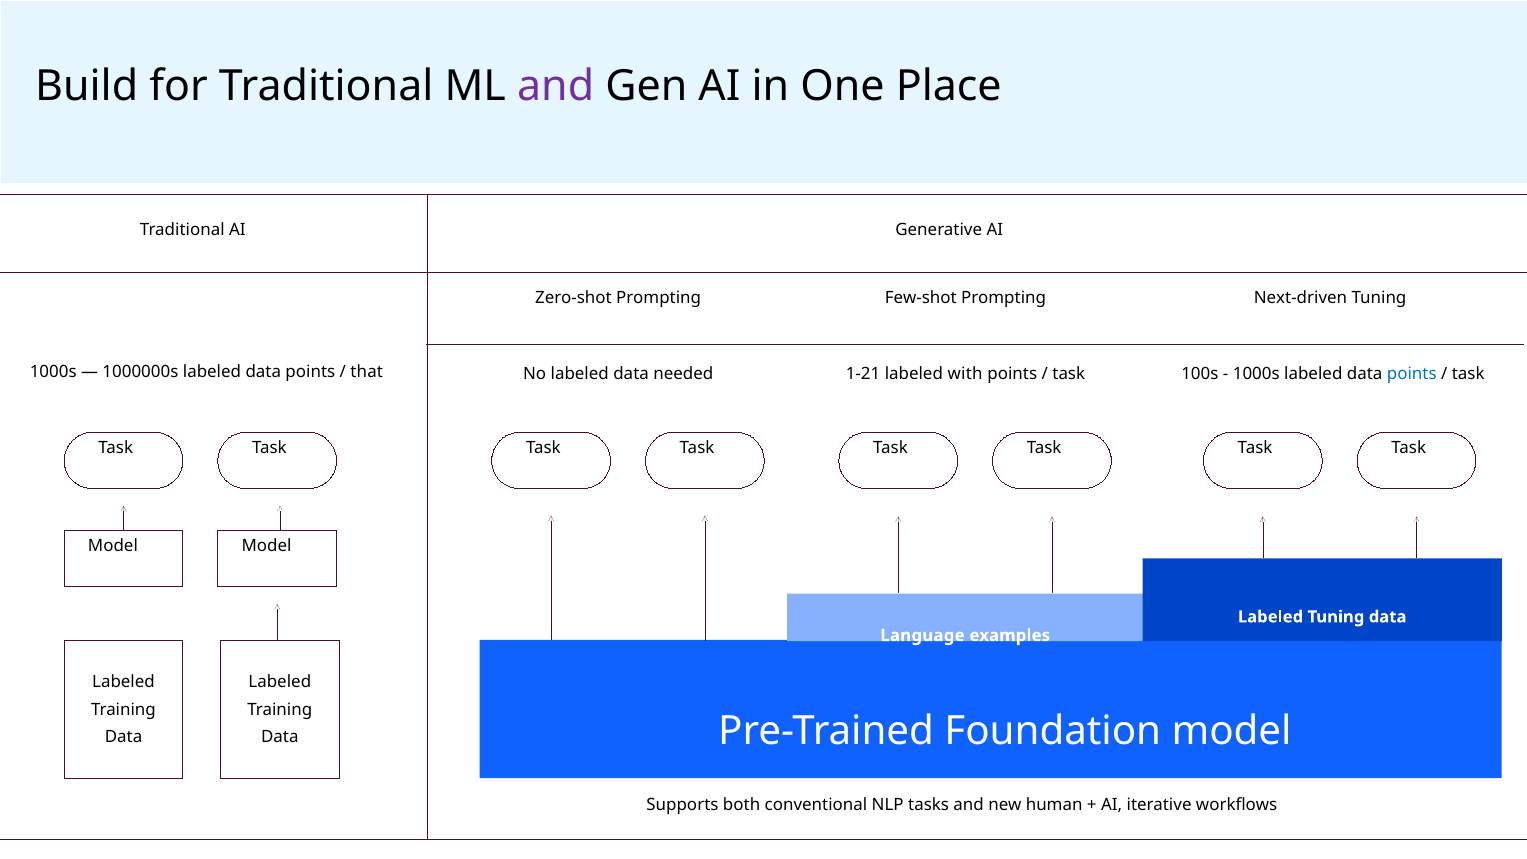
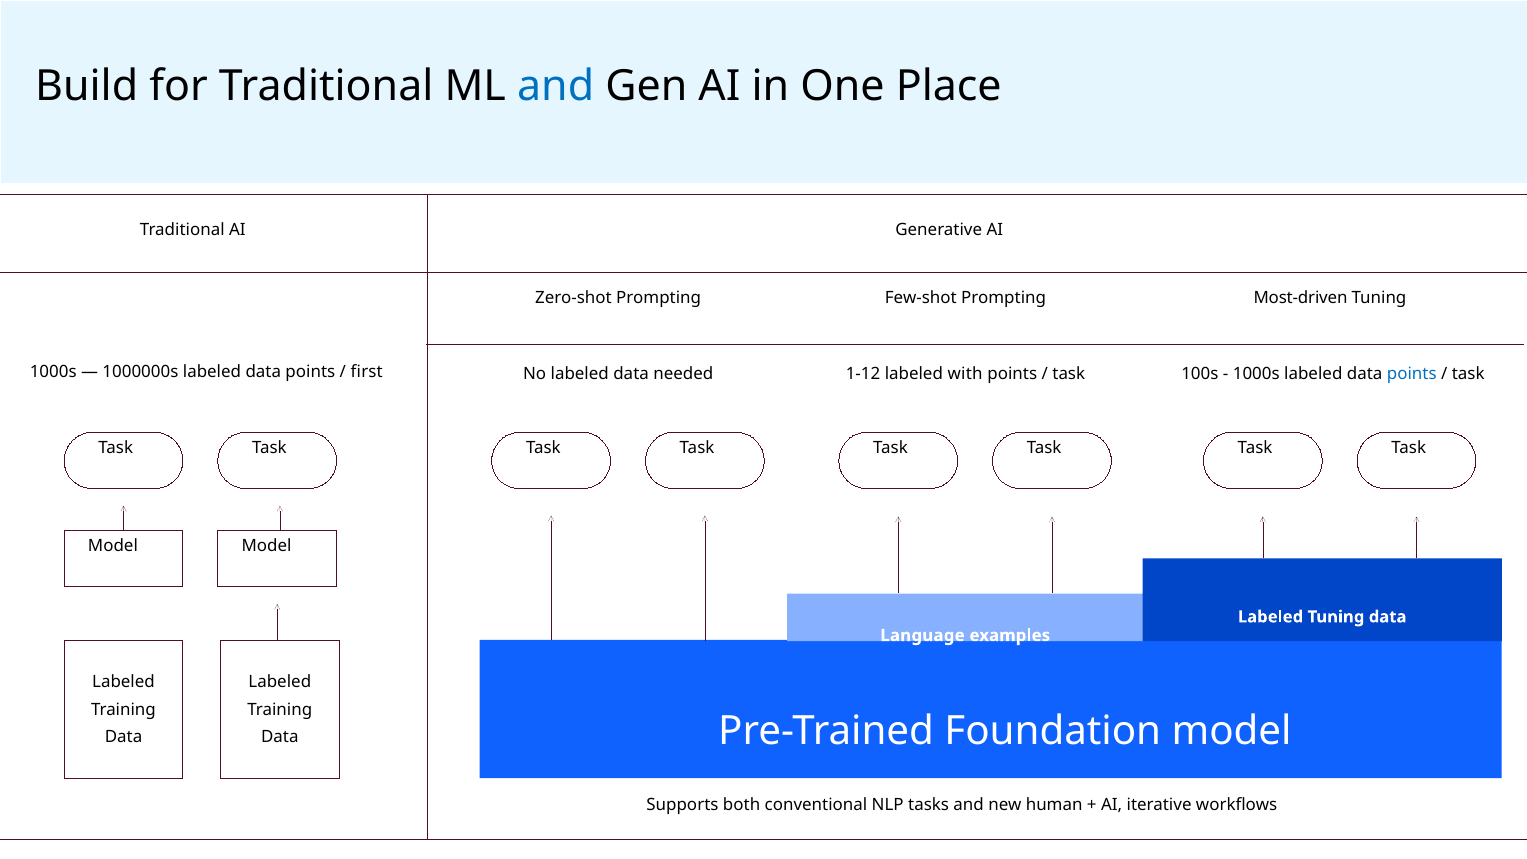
and colour: purple -> blue (556, 87)
Next-driven: Next-driven -> Most-driven (1301, 298)
that: that -> first (367, 372)
1-21: 1-21 -> 1-12 (863, 374)
